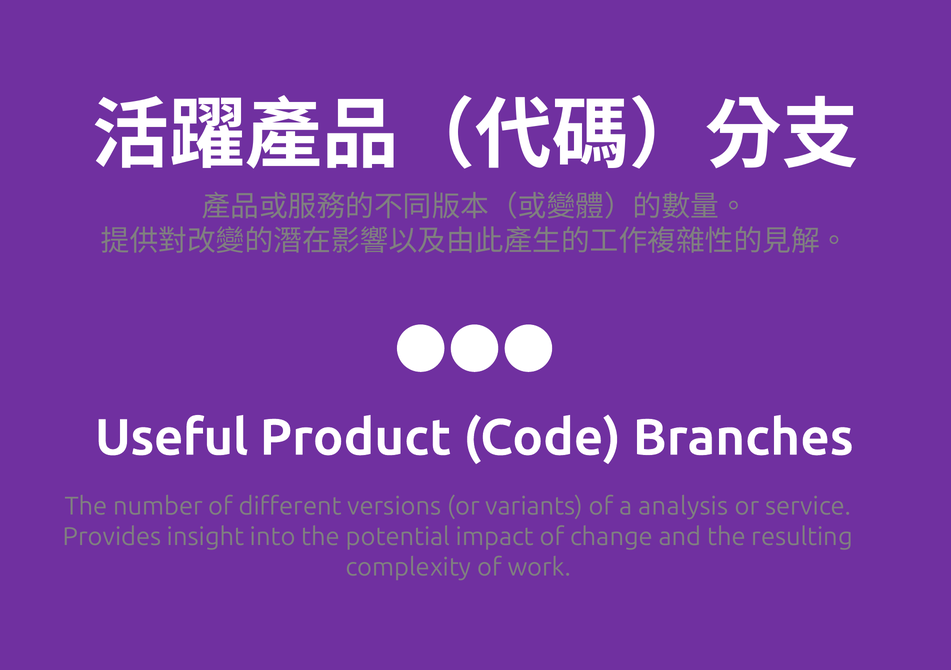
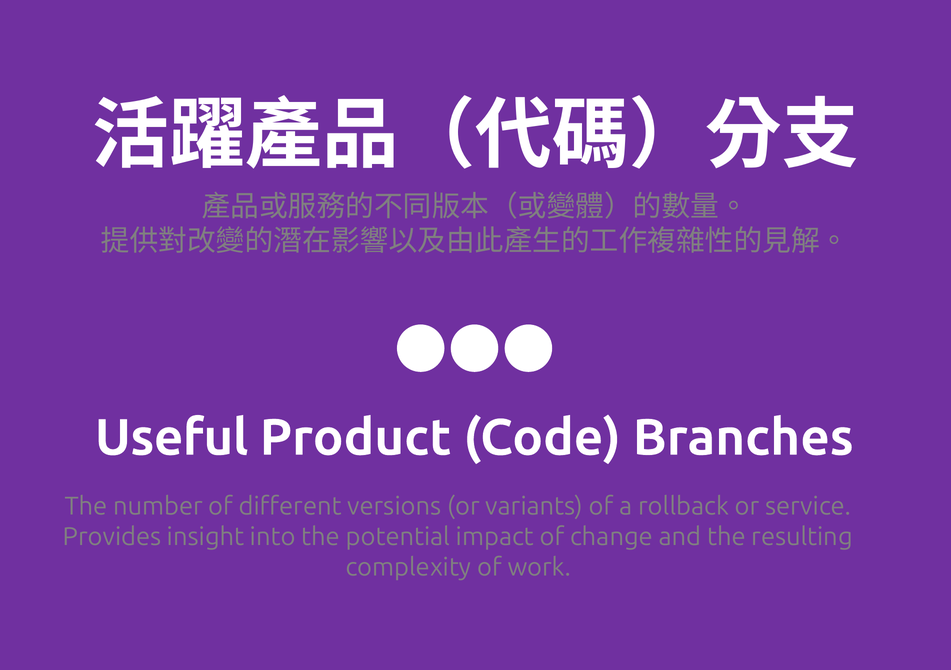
analysis: analysis -> rollback (684, 506)
